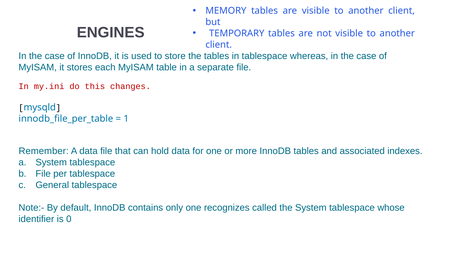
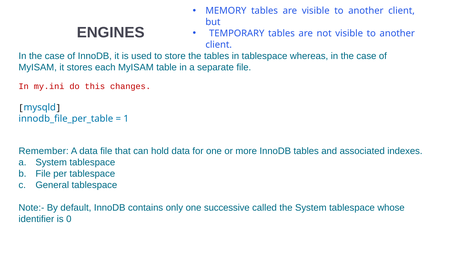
recognizes: recognizes -> successive (227, 208)
